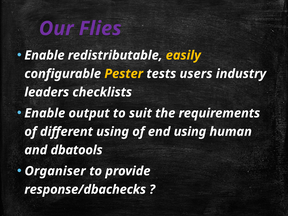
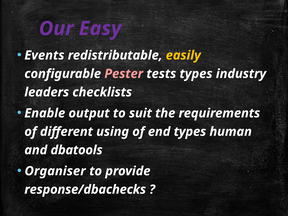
Flies: Flies -> Easy (100, 29)
Enable: Enable -> Events (44, 55)
Pester colour: yellow -> pink (124, 74)
tests users: users -> types (196, 74)
end using: using -> types (190, 132)
